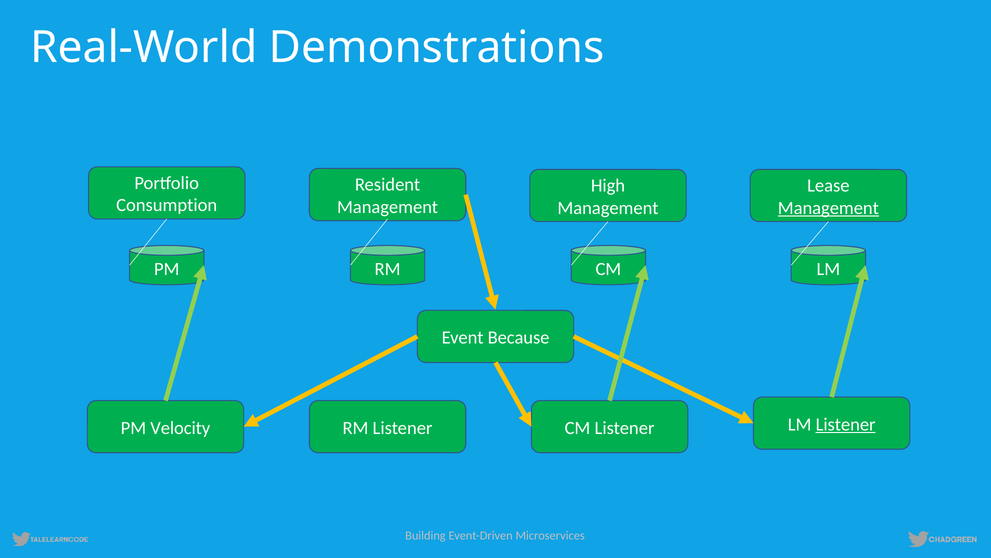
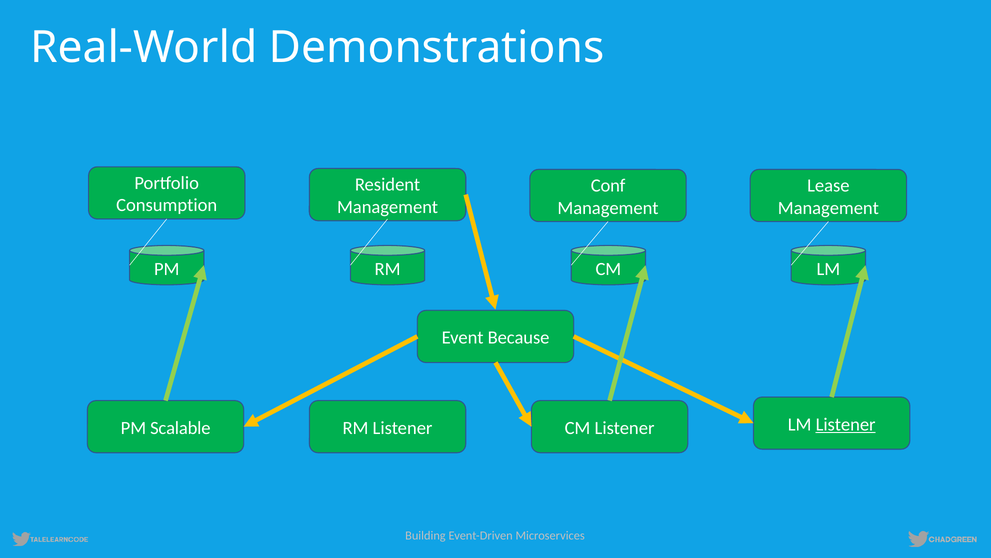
High: High -> Conf (608, 185)
Management underline: present -> none (828, 208)
Velocity: Velocity -> Scalable (180, 428)
